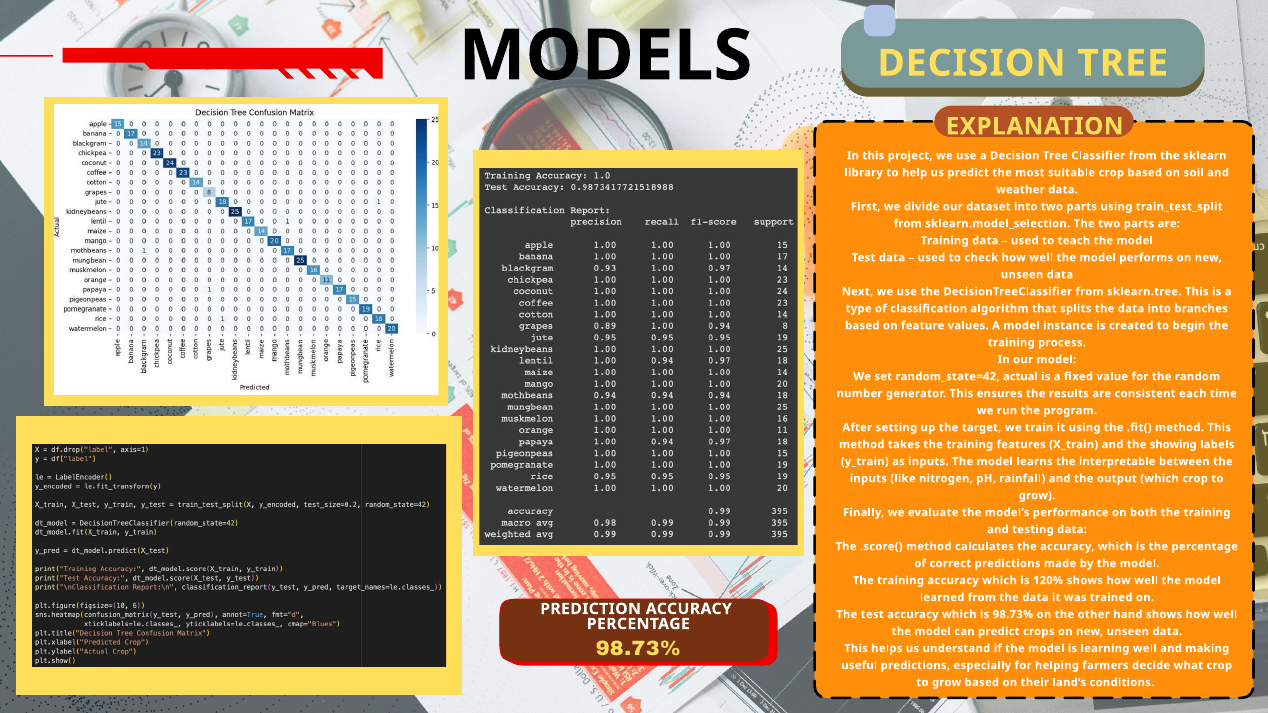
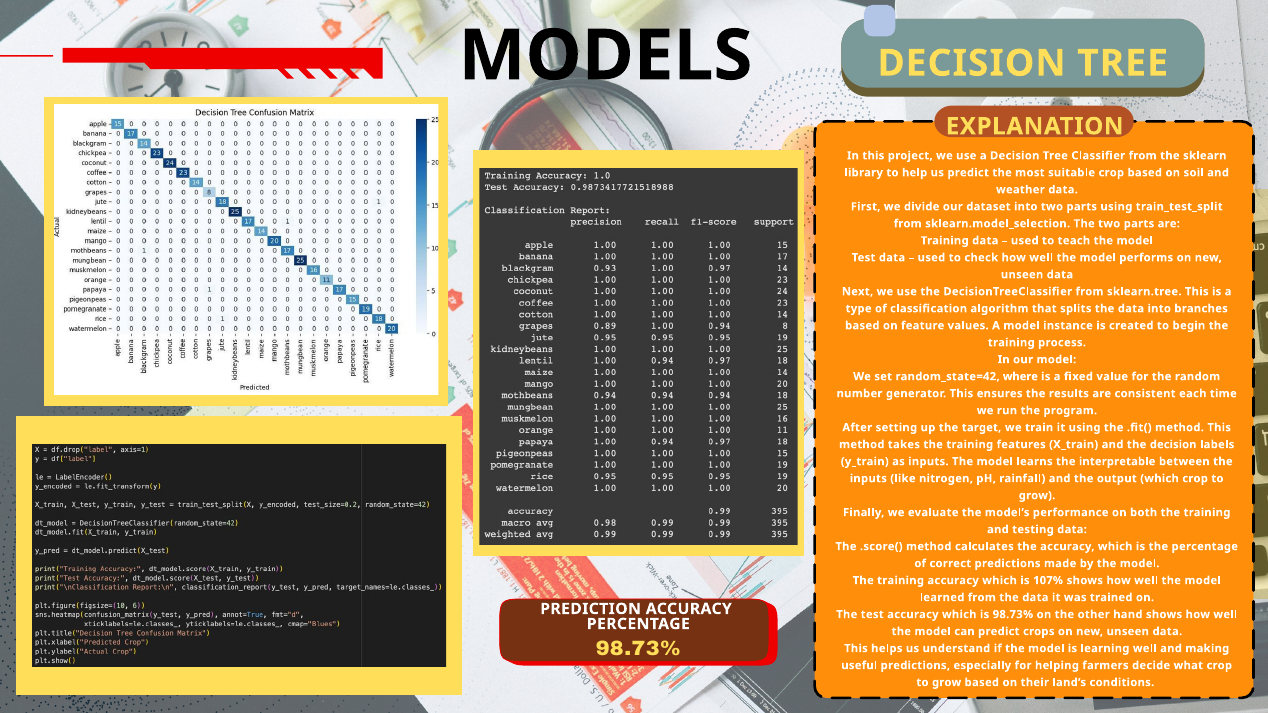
actual: actual -> where (1020, 377)
the showing: showing -> decision (1173, 445)
120%: 120% -> 107% (1048, 581)
